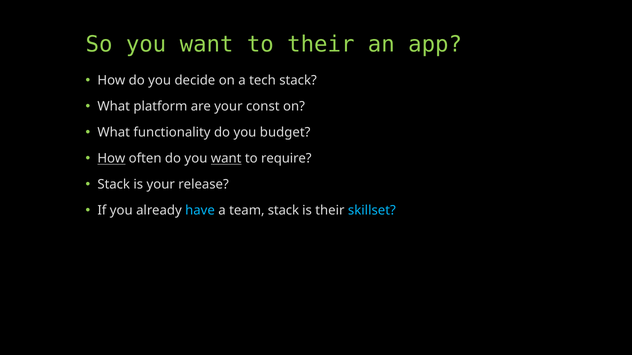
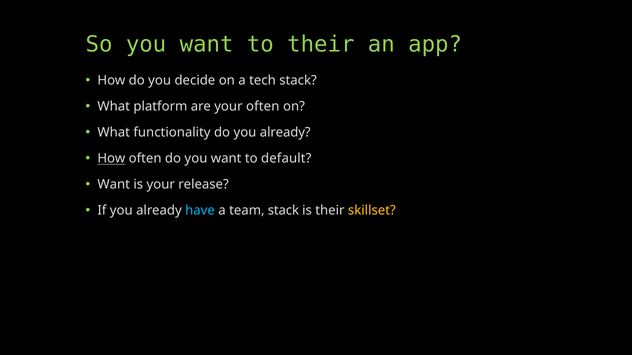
your const: const -> often (263, 107)
do you budget: budget -> already (285, 133)
want underline: present -> none (226, 159)
require: require -> default (286, 159)
Stack: Stack -> Want (114, 185)
skillset colour: light blue -> yellow (372, 211)
